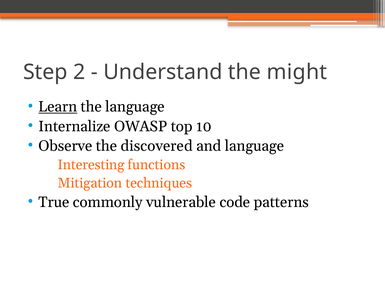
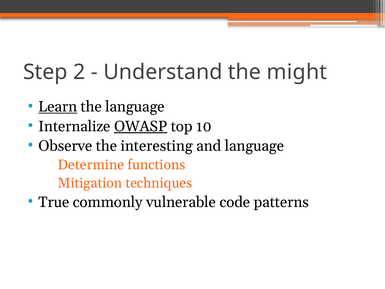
OWASP underline: none -> present (141, 126)
discovered: discovered -> interesting (157, 146)
Interesting: Interesting -> Determine (91, 165)
